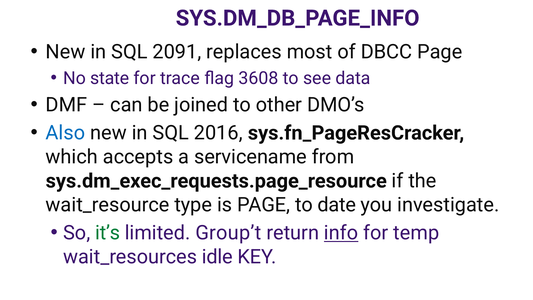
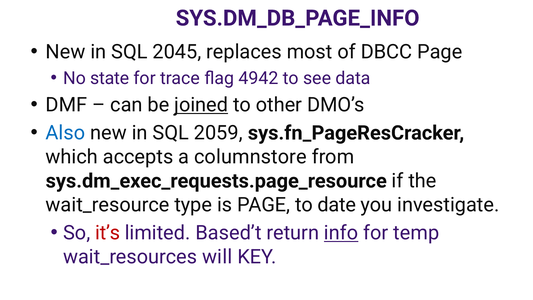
2091: 2091 -> 2045 (177, 52)
3608: 3608 -> 4942 (259, 78)
joined underline: none -> present (201, 105)
2016: 2016 -> 2059 (218, 133)
servicename: servicename -> columnstore (250, 157)
it’s colour: green -> red (108, 233)
Group’t: Group’t -> Based’t (228, 233)
idle: idle -> will (217, 257)
